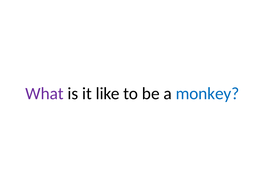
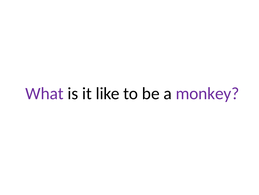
monkey colour: blue -> purple (207, 93)
